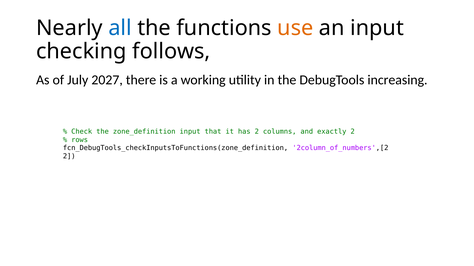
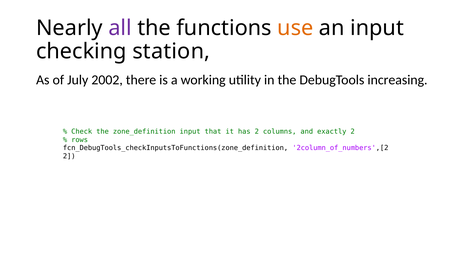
all colour: blue -> purple (120, 28)
follows: follows -> station (171, 52)
2027: 2027 -> 2002 (107, 80)
